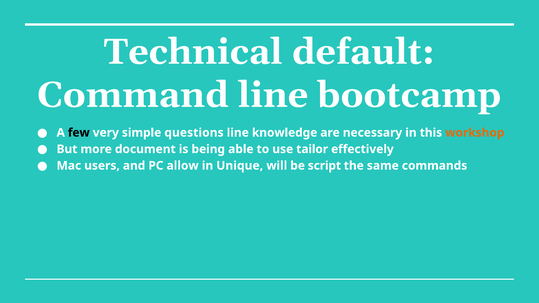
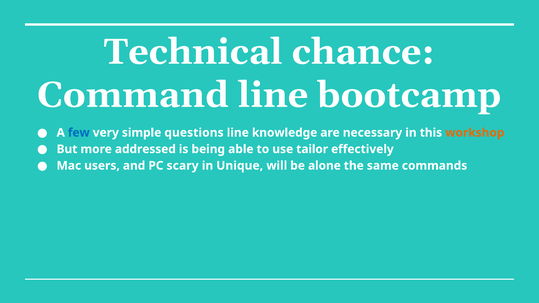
default: default -> chance (363, 52)
few colour: black -> blue (79, 133)
document: document -> addressed (145, 149)
allow: allow -> scary (183, 166)
script: script -> alone (324, 166)
